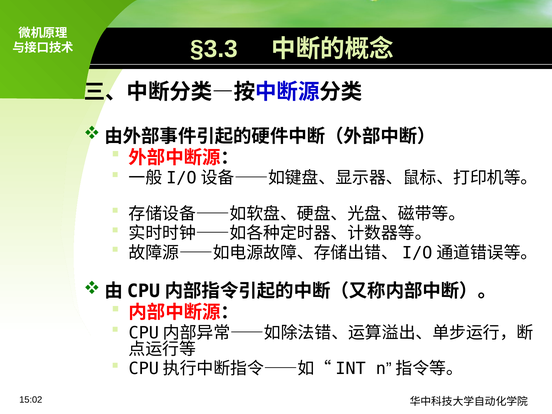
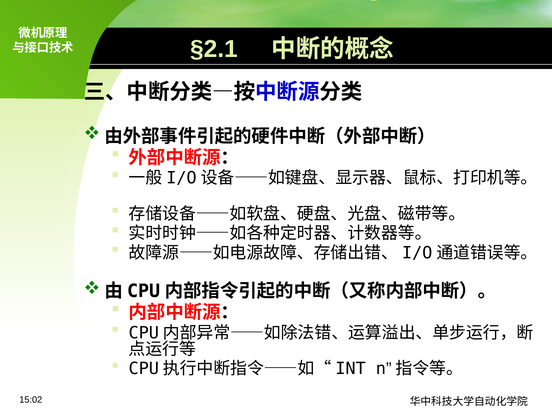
§3.3: §3.3 -> §2.1 (214, 49)
